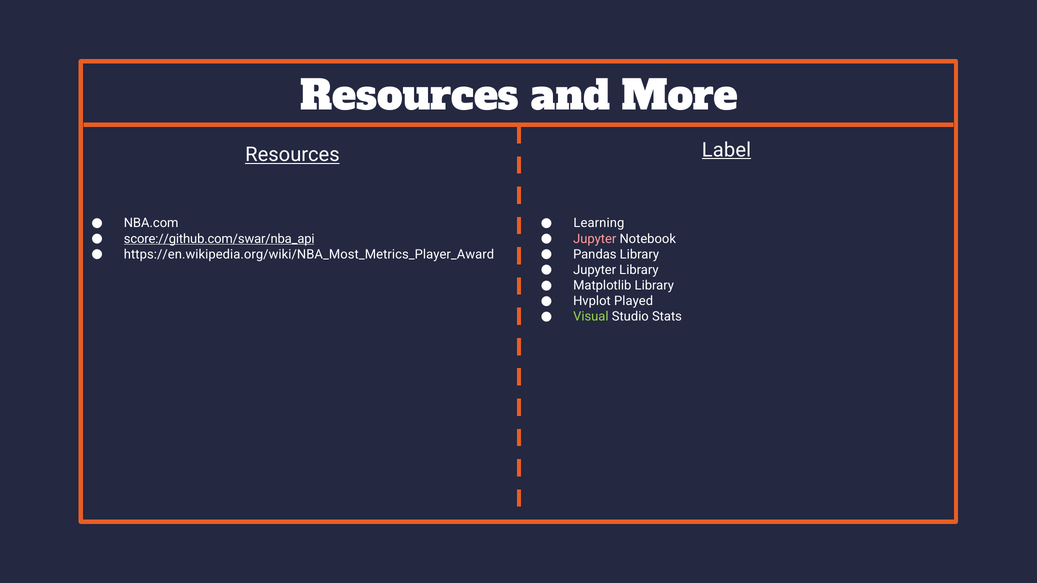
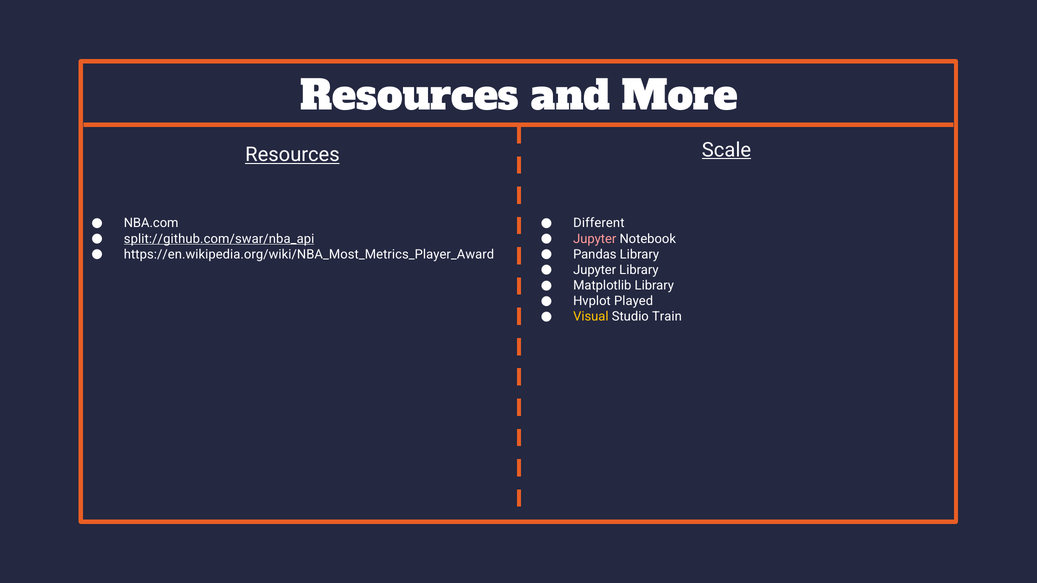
Label: Label -> Scale (726, 150)
Learning: Learning -> Different (599, 223)
score://github.com/swar/nba_api: score://github.com/swar/nba_api -> split://github.com/swar/nba_api (219, 239)
Visual colour: light green -> yellow (591, 317)
Stats: Stats -> Train (667, 317)
